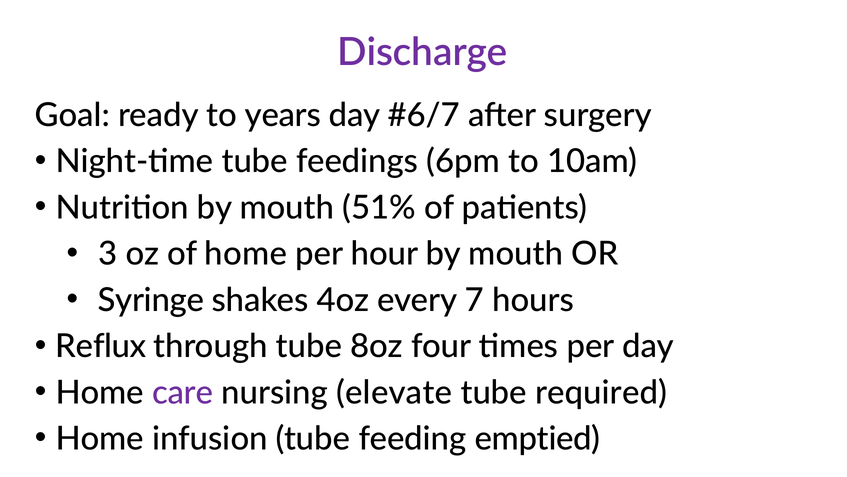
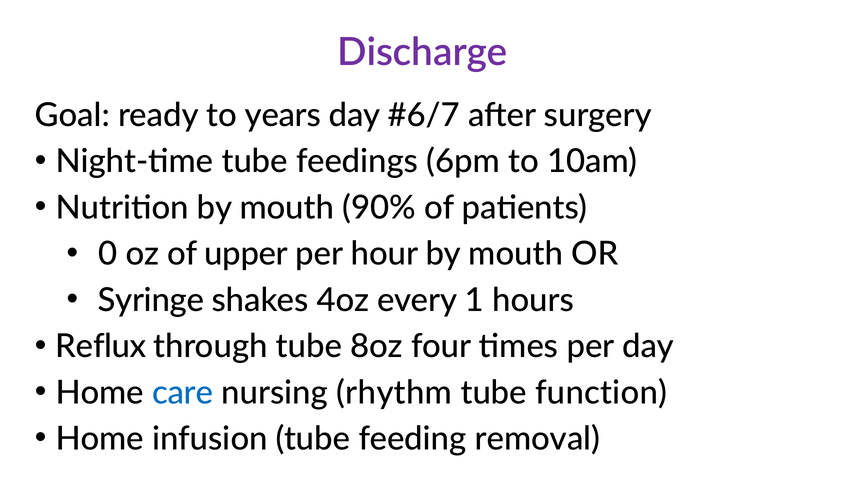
51%: 51% -> 90% (379, 208)
3: 3 -> 0 (108, 254)
of home: home -> upper (246, 254)
7: 7 -> 1 (474, 300)
care colour: purple -> blue (183, 392)
elevate: elevate -> rhythm (394, 392)
required: required -> function (601, 392)
emptied: emptied -> removal (537, 438)
